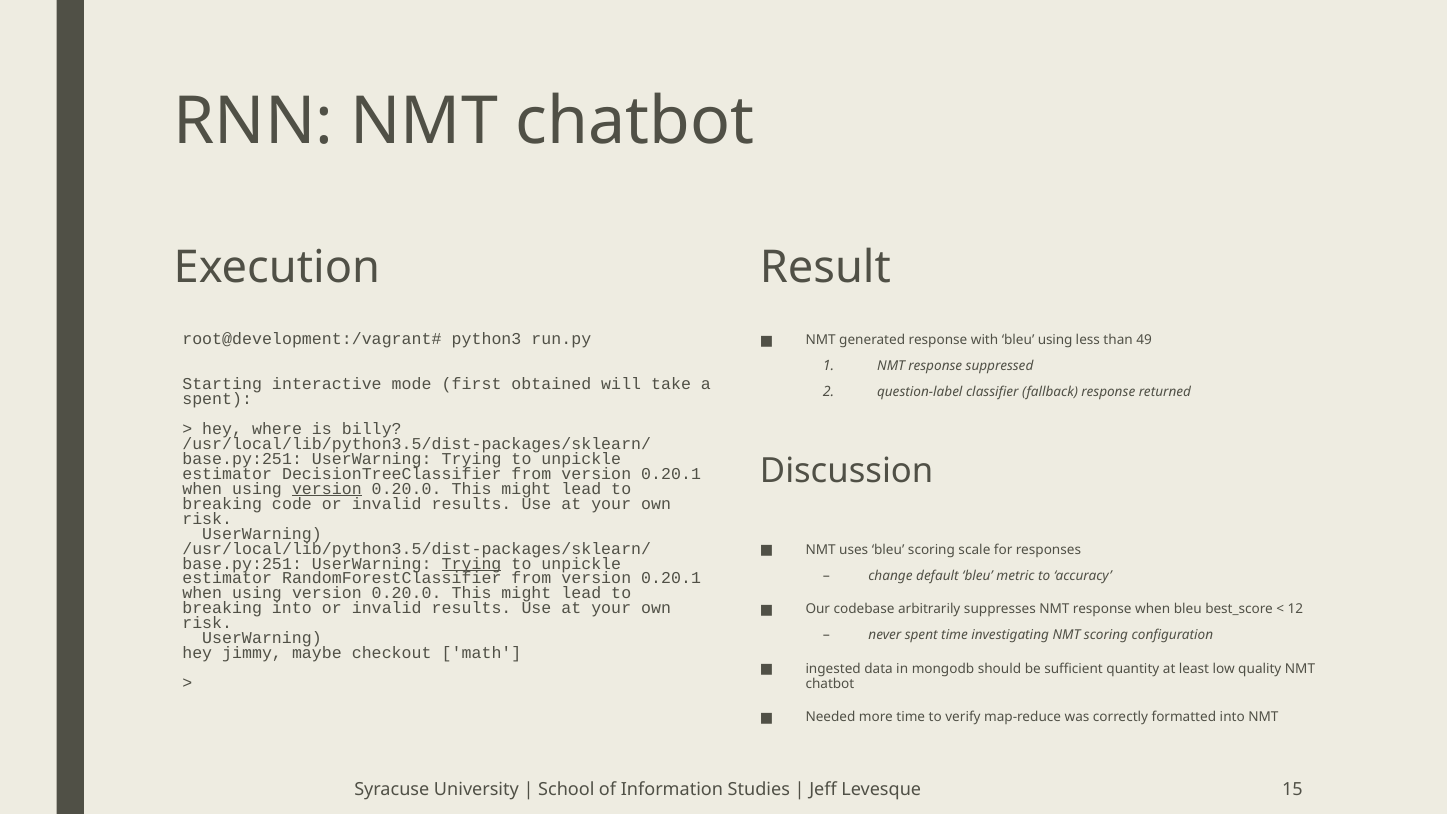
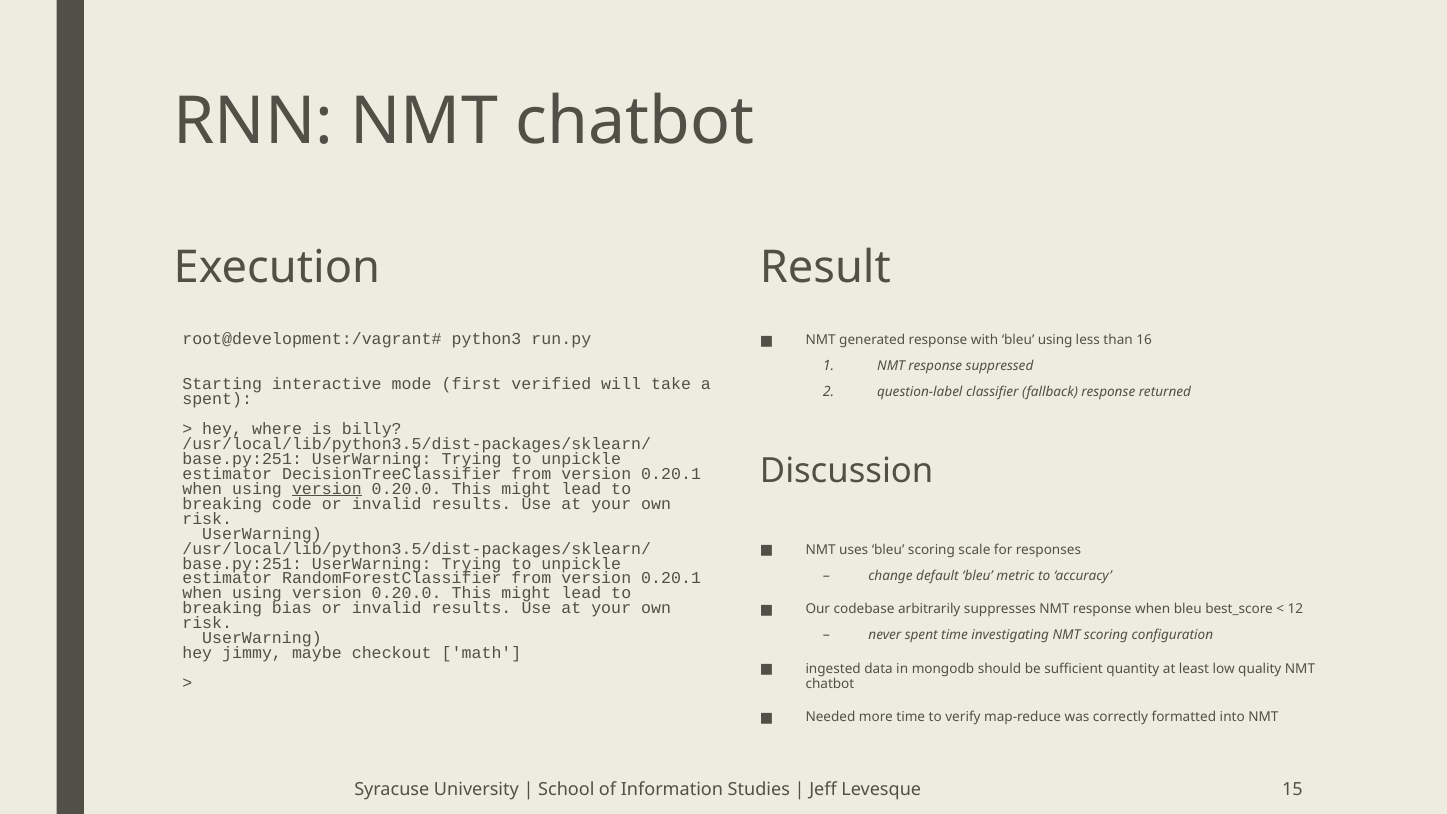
49: 49 -> 16 (1144, 340)
obtained: obtained -> verified (551, 384)
Trying underline: present -> none (472, 564)
breaking into: into -> bias (292, 608)
